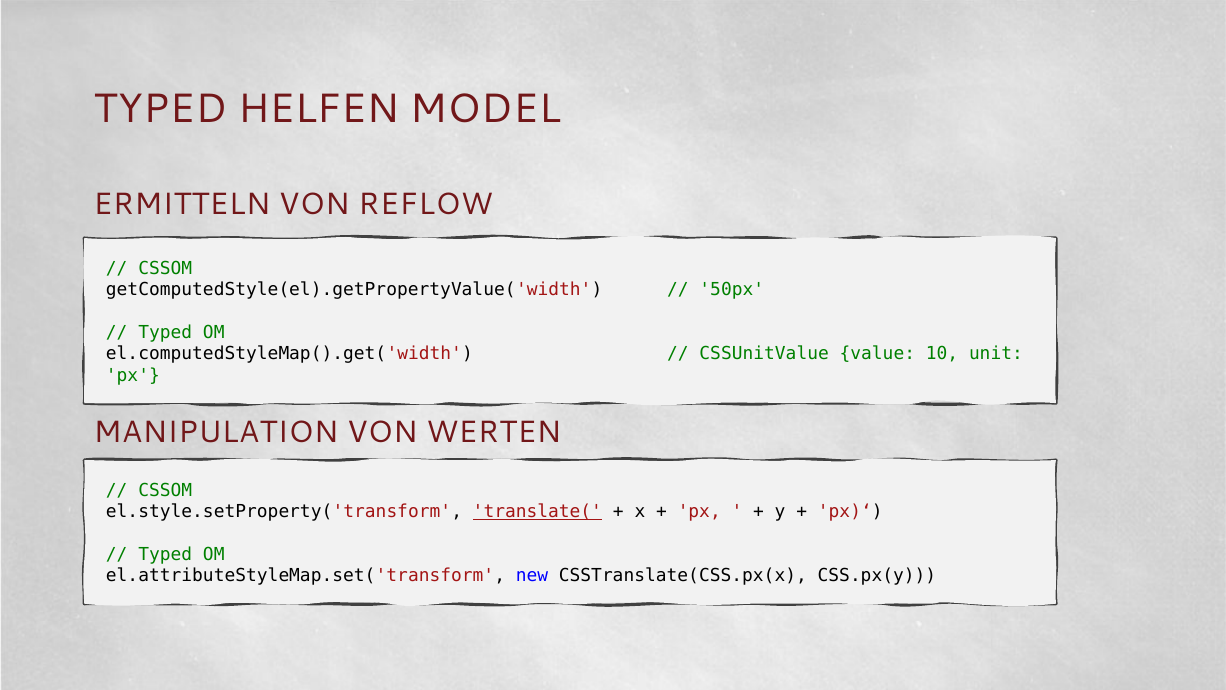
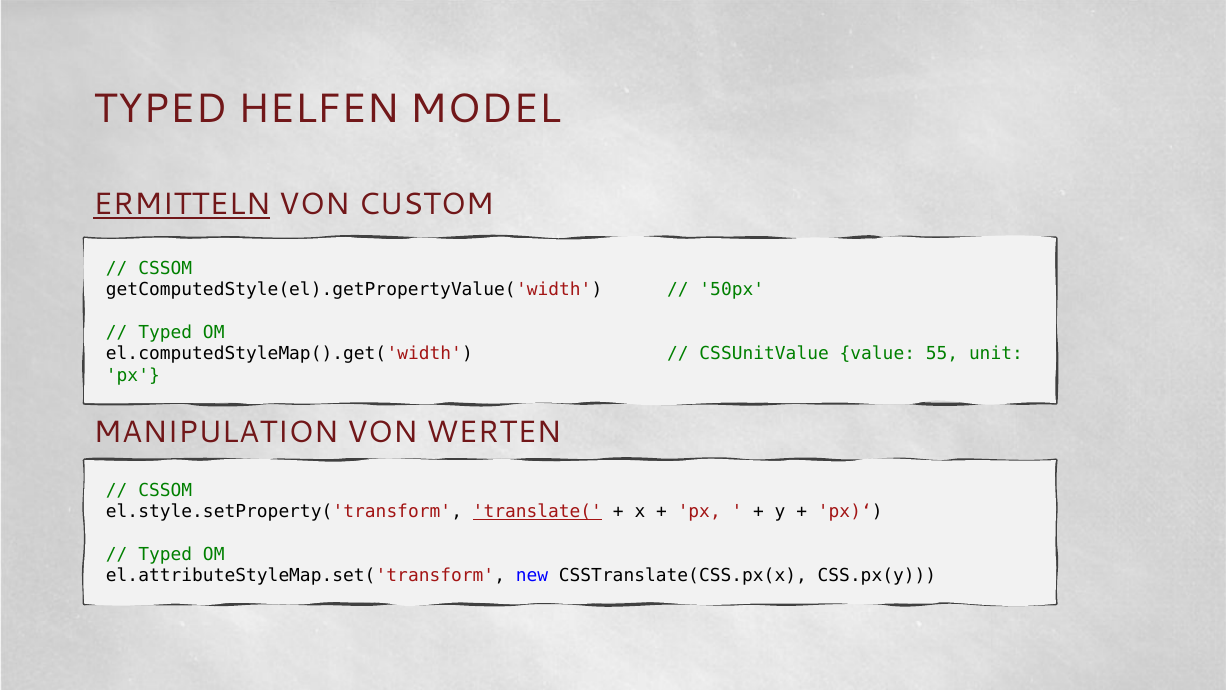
ERMITTELN underline: none -> present (182, 205)
REFLOW: REFLOW -> CUSTOM (426, 205)
10: 10 -> 55 (942, 354)
